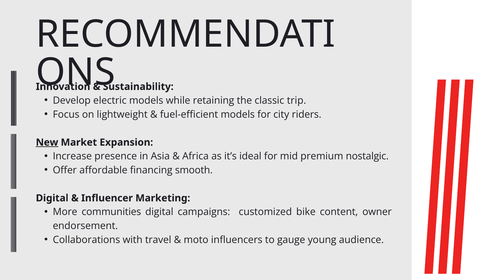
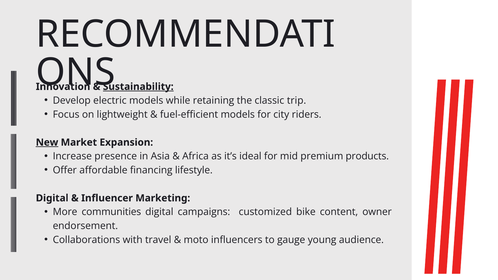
Sustainability underline: none -> present (138, 87)
nostalgic: nostalgic -> products (367, 156)
smooth: smooth -> lifestyle (194, 170)
